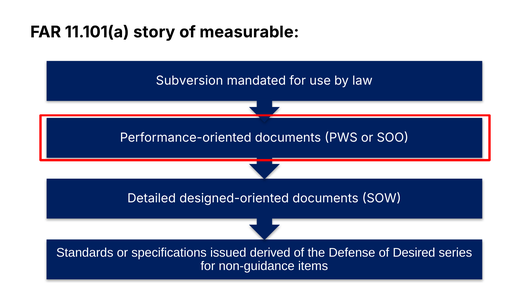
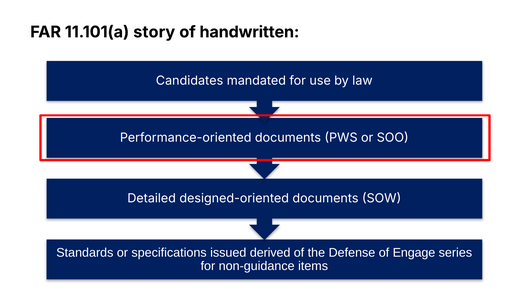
measurable: measurable -> handwritten (249, 32)
Subversion: Subversion -> Candidates (190, 81)
Desired: Desired -> Engage (414, 253)
